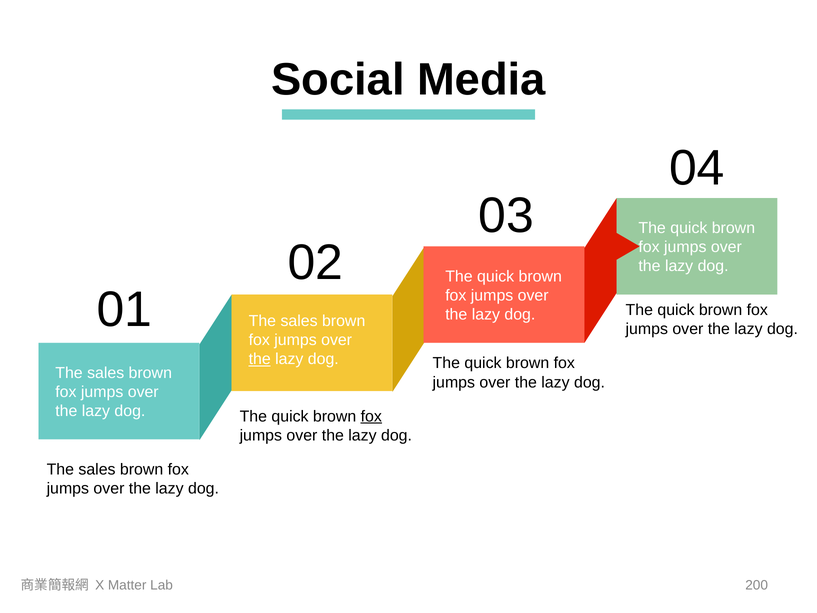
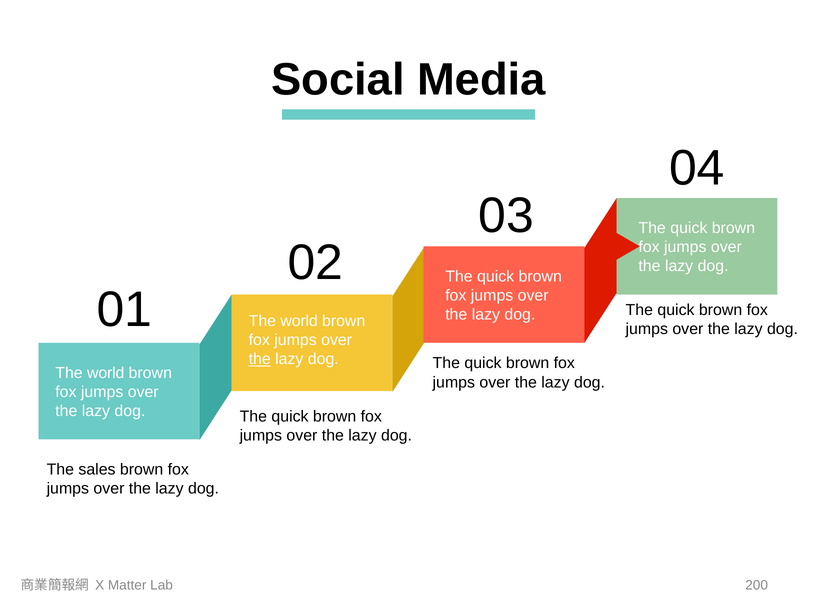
sales: sales -> world (299, 321)
sales: sales -> world (106, 373)
fox underline: present -> none (371, 416)
